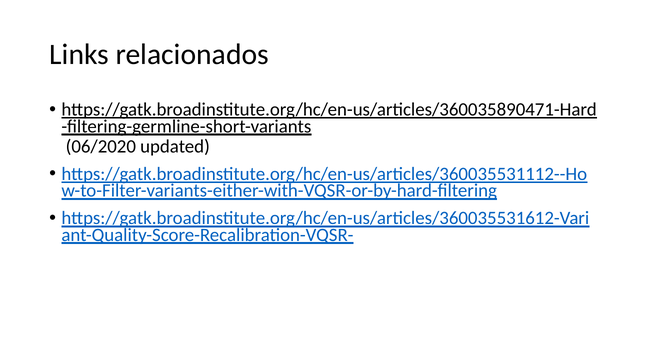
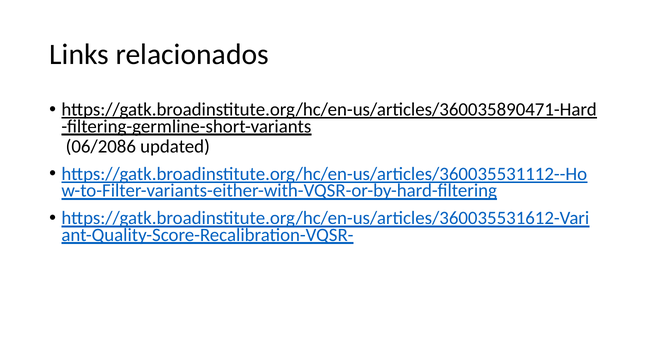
06/2020: 06/2020 -> 06/2086 (101, 147)
